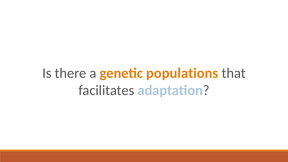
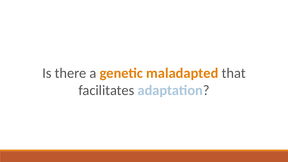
populations: populations -> maladapted (182, 73)
